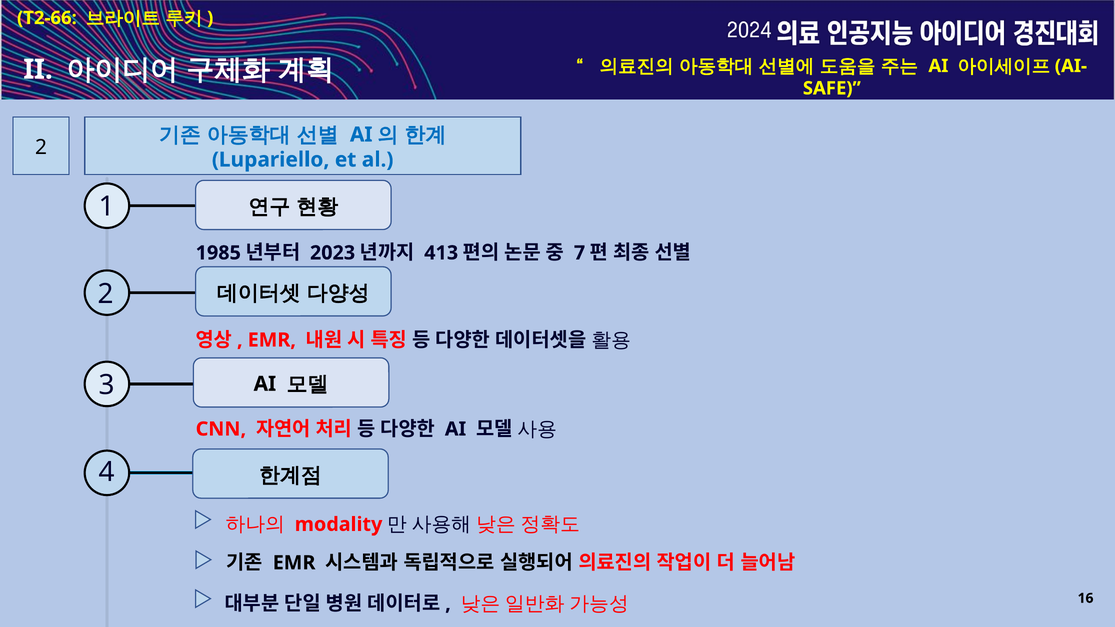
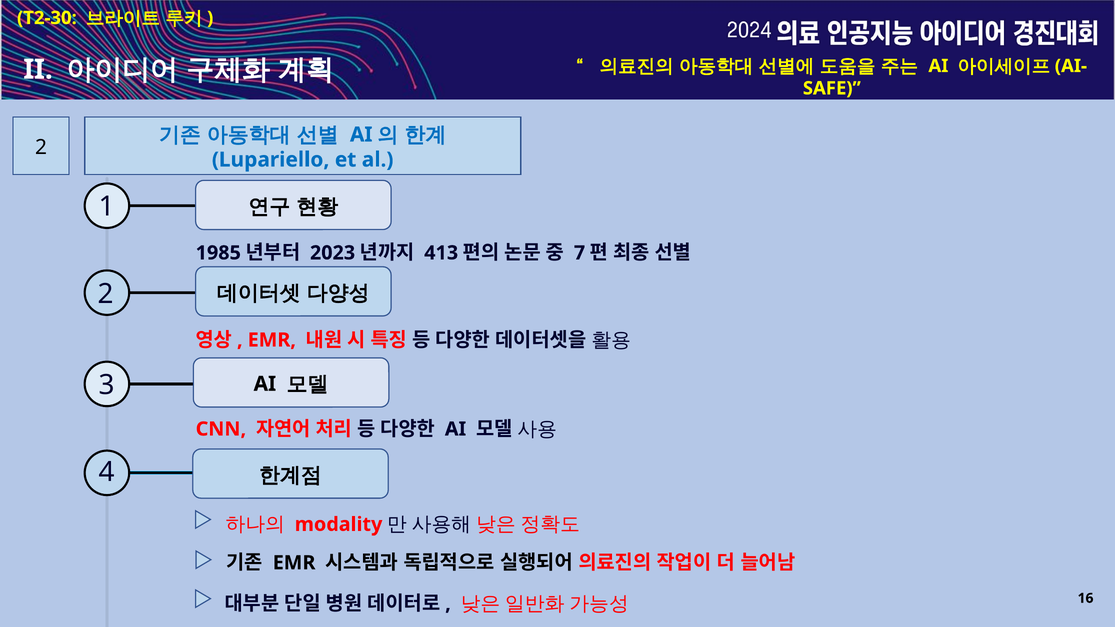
T2-66: T2-66 -> T2-30 (47, 18)
